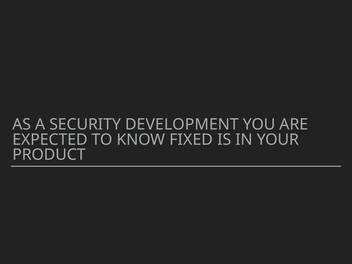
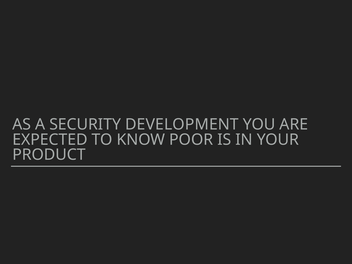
FIXED: FIXED -> POOR (191, 140)
